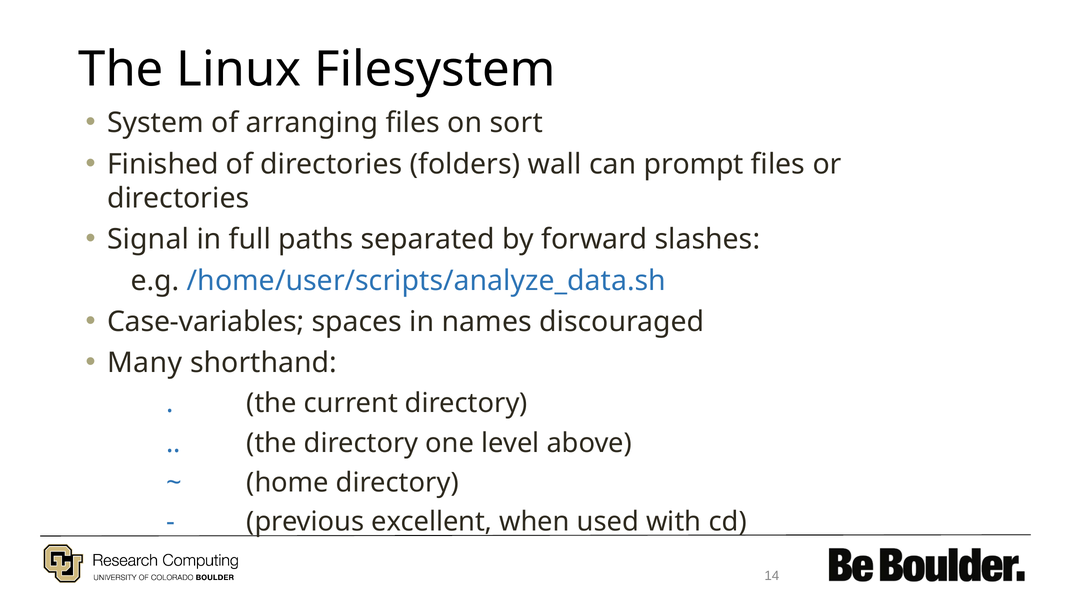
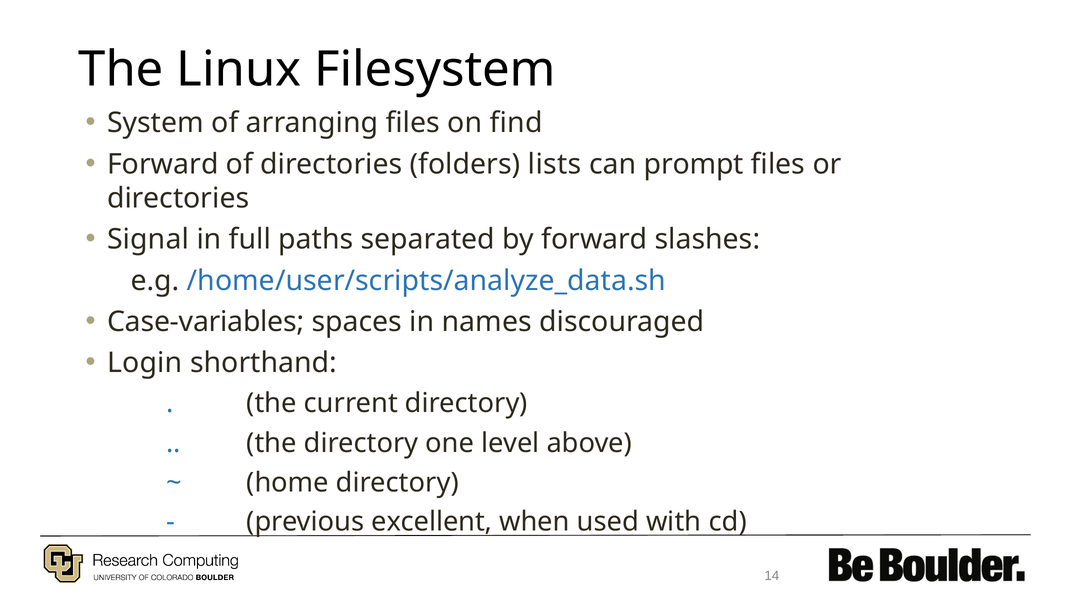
sort: sort -> find (516, 123)
Finished: Finished -> Forward (163, 164)
wall: wall -> lists (555, 164)
Many: Many -> Login (145, 363)
